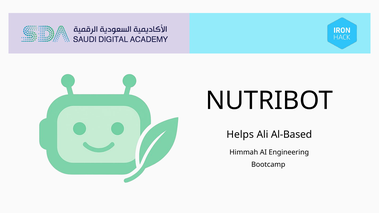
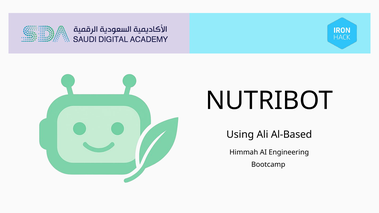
Helps: Helps -> Using (240, 135)
